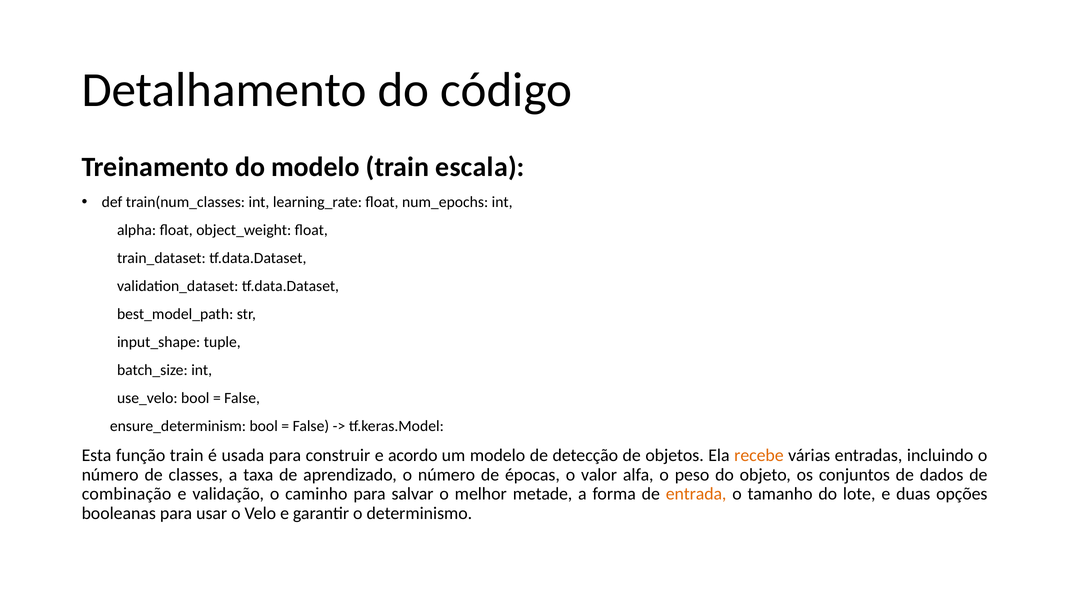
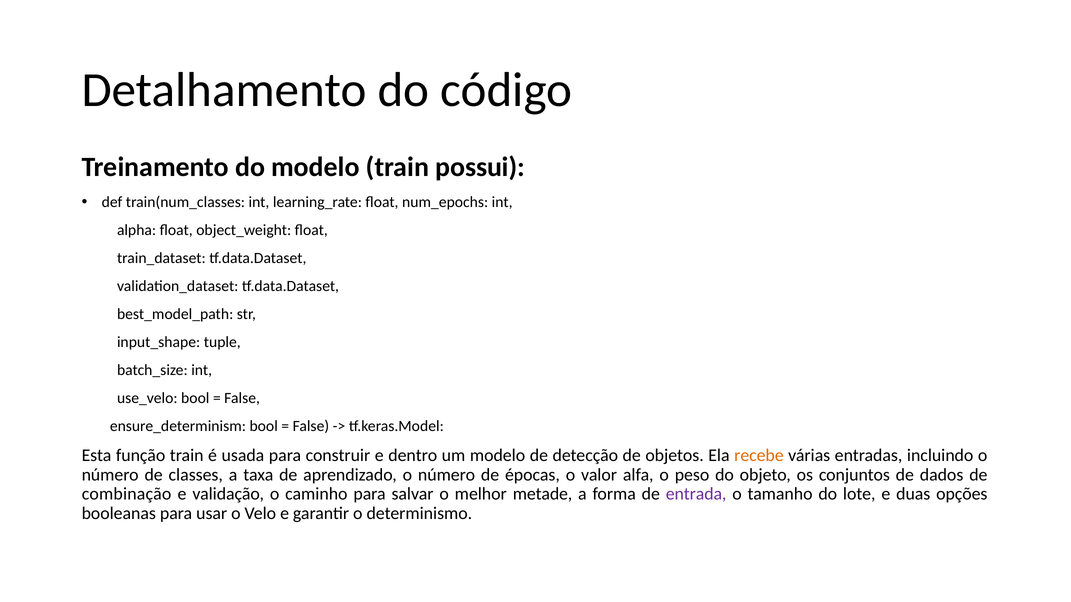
escala: escala -> possui (480, 167)
acordo: acordo -> dentro (413, 456)
entrada colour: orange -> purple (696, 494)
